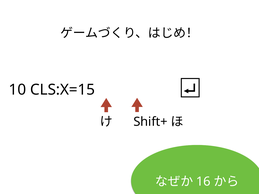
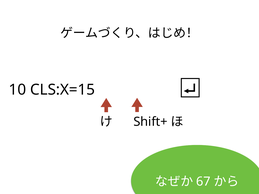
16: 16 -> 67 (203, 182)
